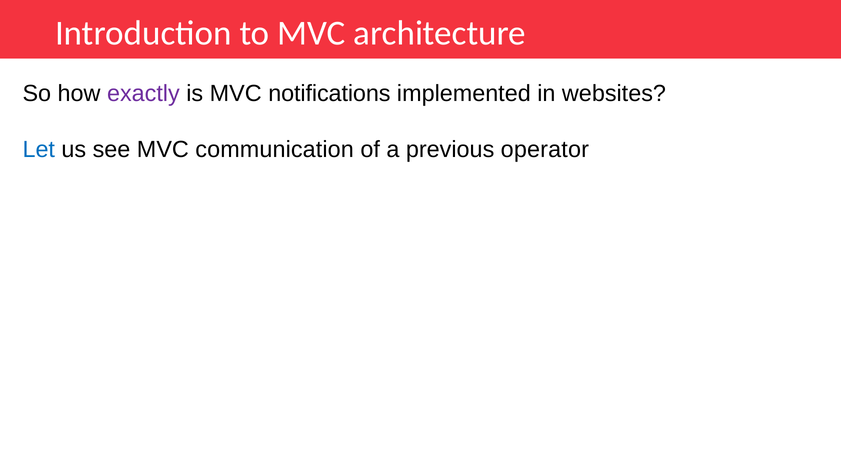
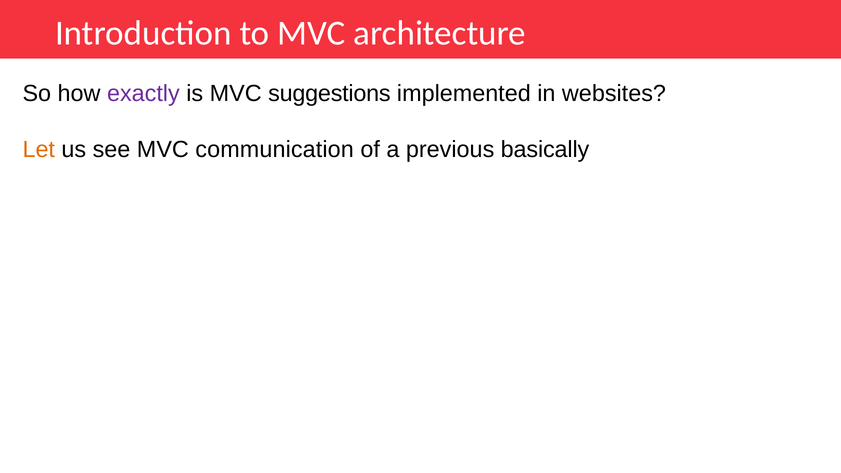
notifications: notifications -> suggestions (329, 94)
Let colour: blue -> orange (39, 150)
operator: operator -> basically (545, 150)
